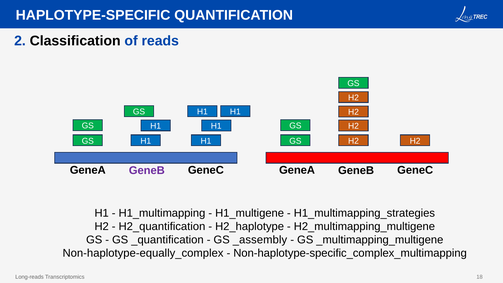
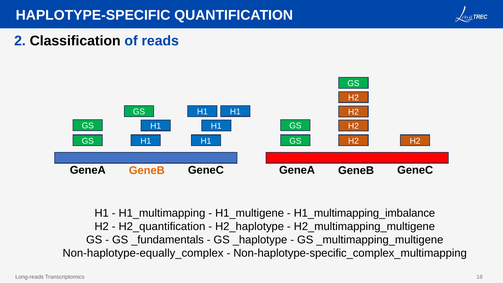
GeneB colour: purple -> orange (147, 170)
H1_multimapping_strategies: H1_multimapping_strategies -> H1_multimapping_imbalance (364, 213)
_quantification: _quantification -> _fundamentals (168, 240)
_assembly: _assembly -> _haplotype (260, 240)
